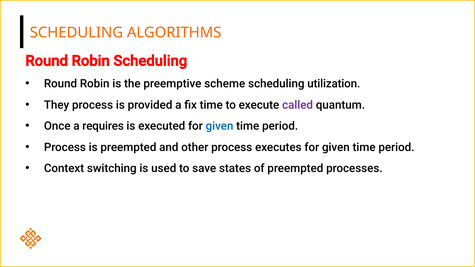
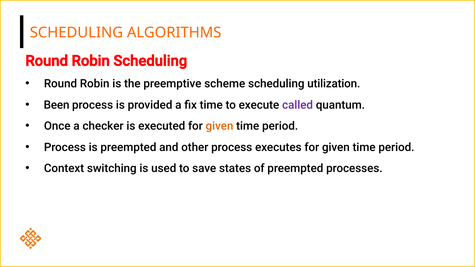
They: They -> Been (57, 105)
requires: requires -> checker (103, 126)
given colour: blue -> orange (220, 126)
